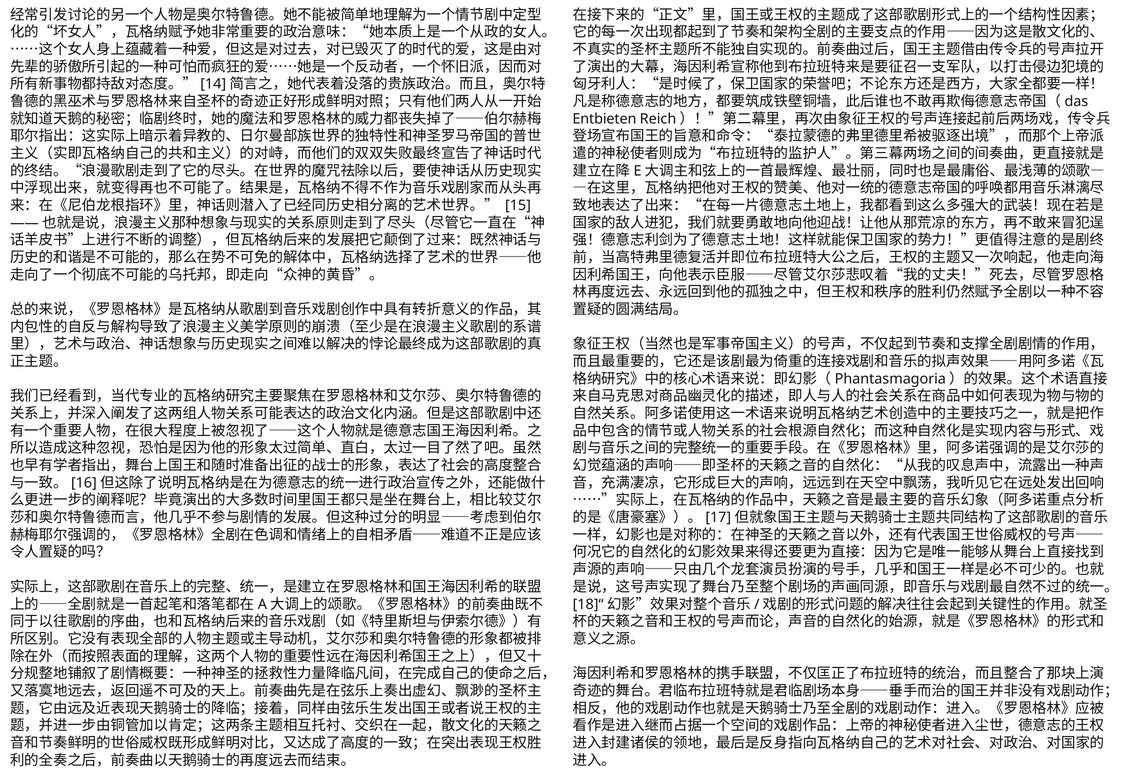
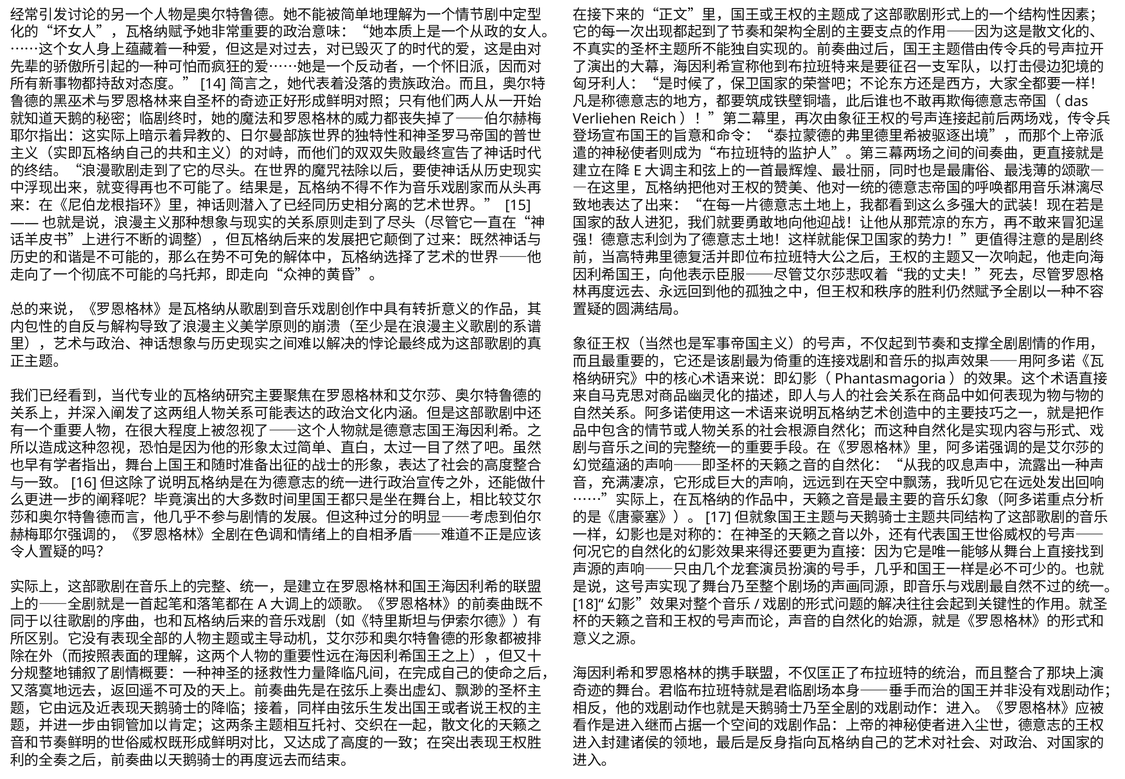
Entbieten: Entbieten -> Verliehen (604, 119)
